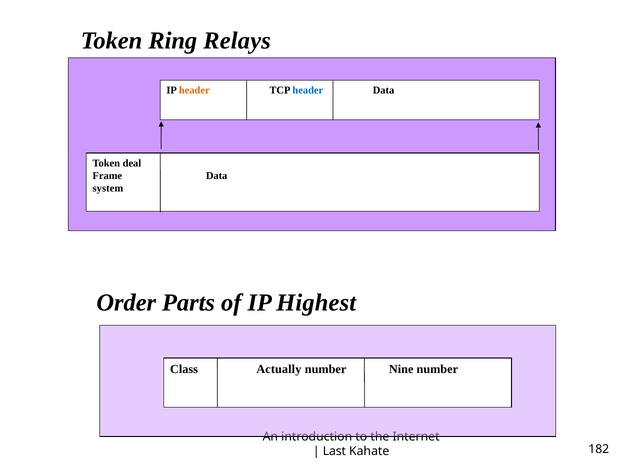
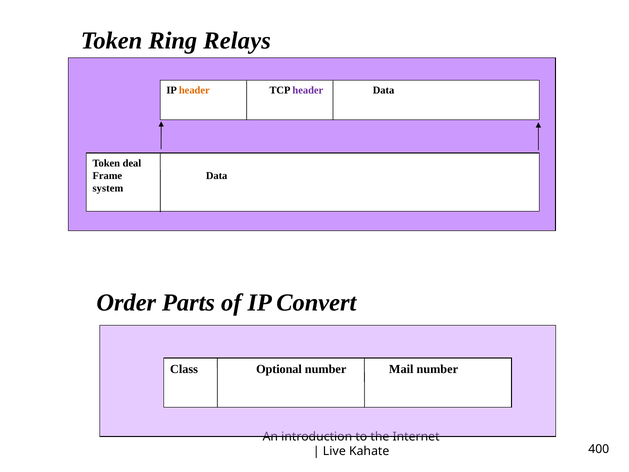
header colour: blue -> purple (308, 90)
Highest: Highest -> Convert (316, 303)
Actually: Actually -> Optional (279, 369)
Nine: Nine -> Mail (401, 369)
Last: Last -> Live (334, 451)
182: 182 -> 400 (599, 449)
